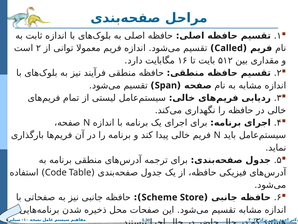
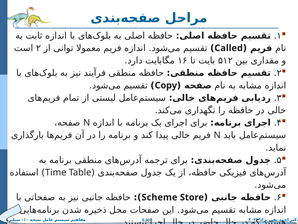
Span: Span -> Copy (166, 85)
Code: Code -> Time (56, 172)
